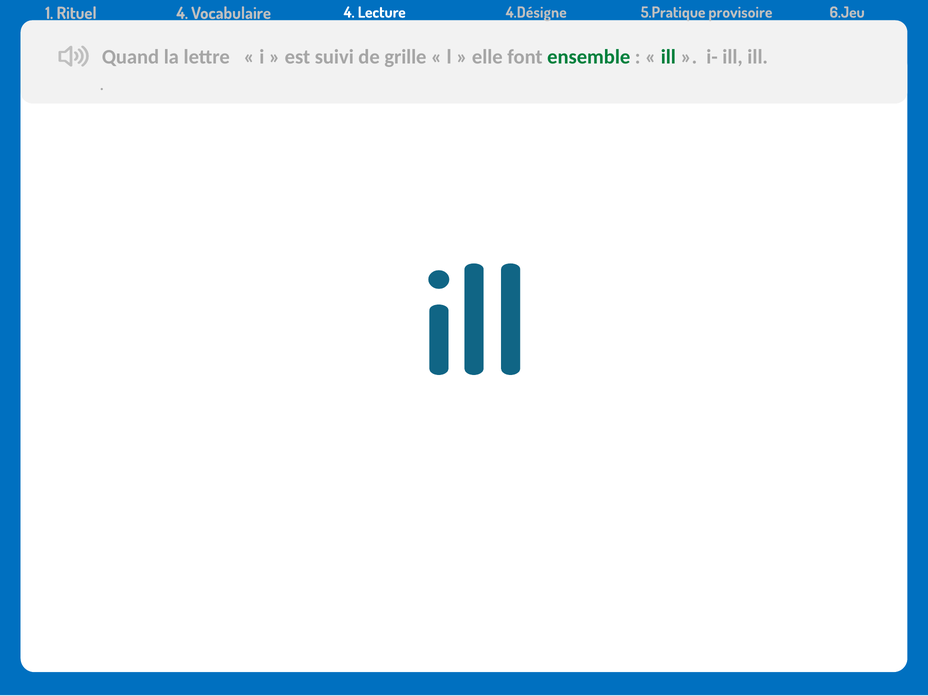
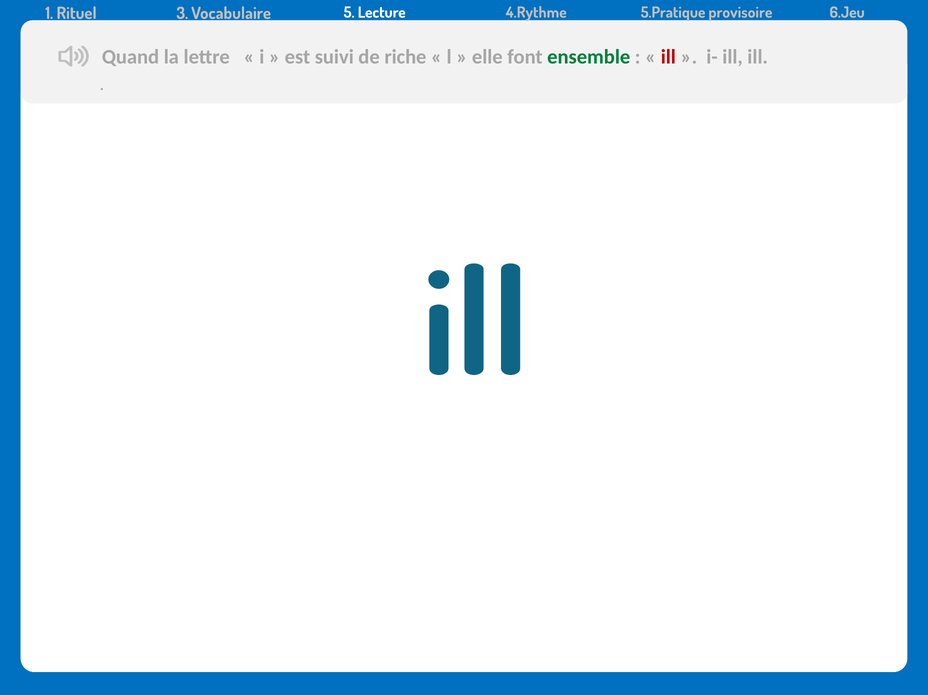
Rituel 4: 4 -> 3 (182, 13)
Vocabulaire 4: 4 -> 5 (349, 13)
4.Désigne: 4.Désigne -> 4.Rythme (536, 13)
grille: grille -> riche (405, 57)
ill colour: green -> red (668, 57)
